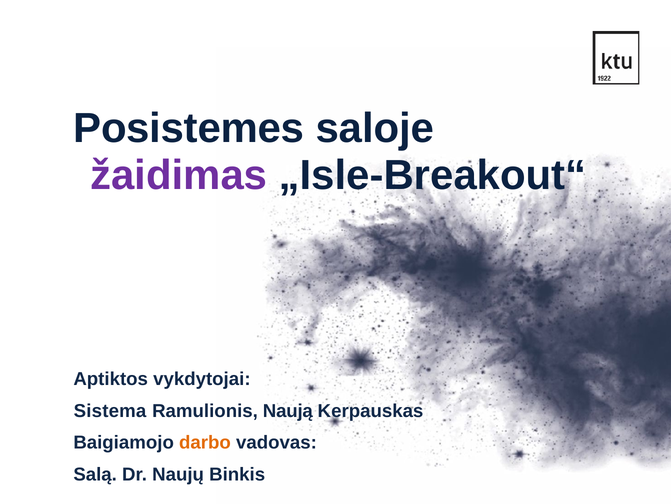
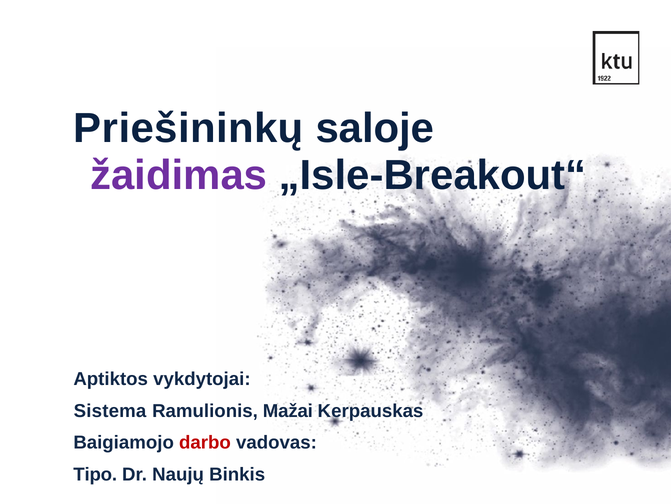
Posistemes: Posistemes -> Priešininkų (188, 128)
Naują: Naują -> Mažai (288, 410)
darbo colour: orange -> red (205, 442)
Salą: Salą -> Tipo (95, 474)
